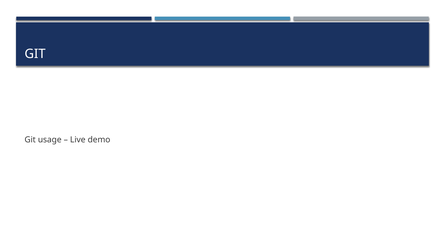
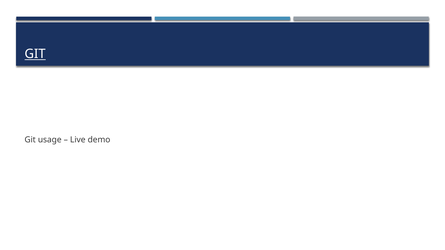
GIT underline: none -> present (35, 54)
